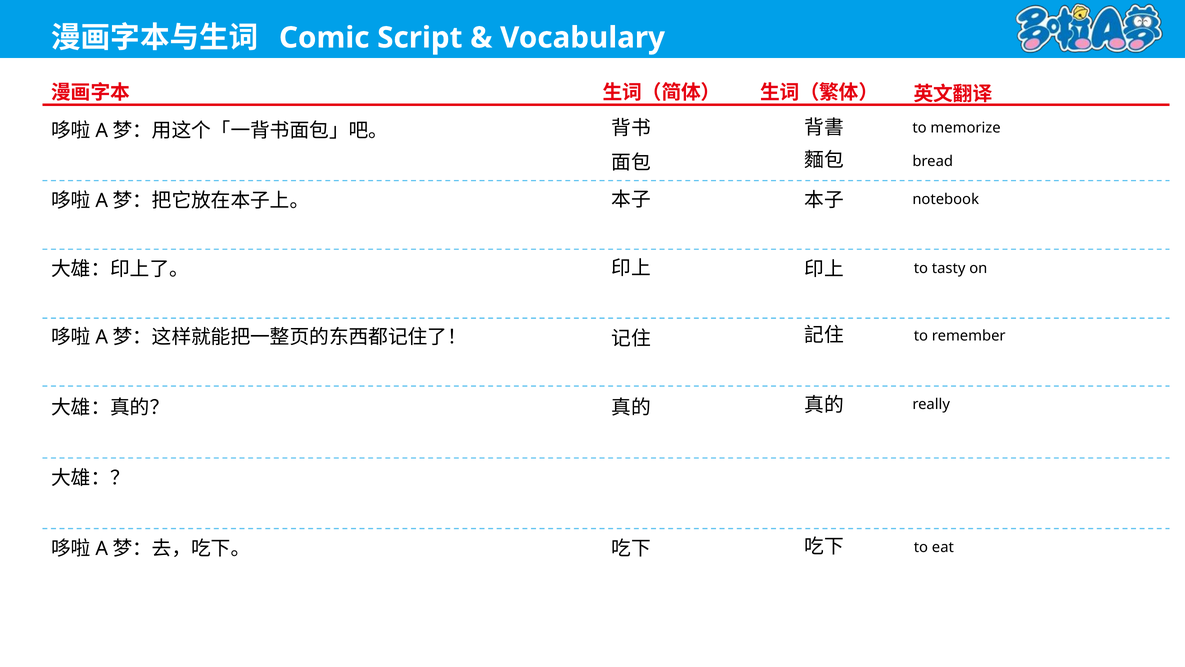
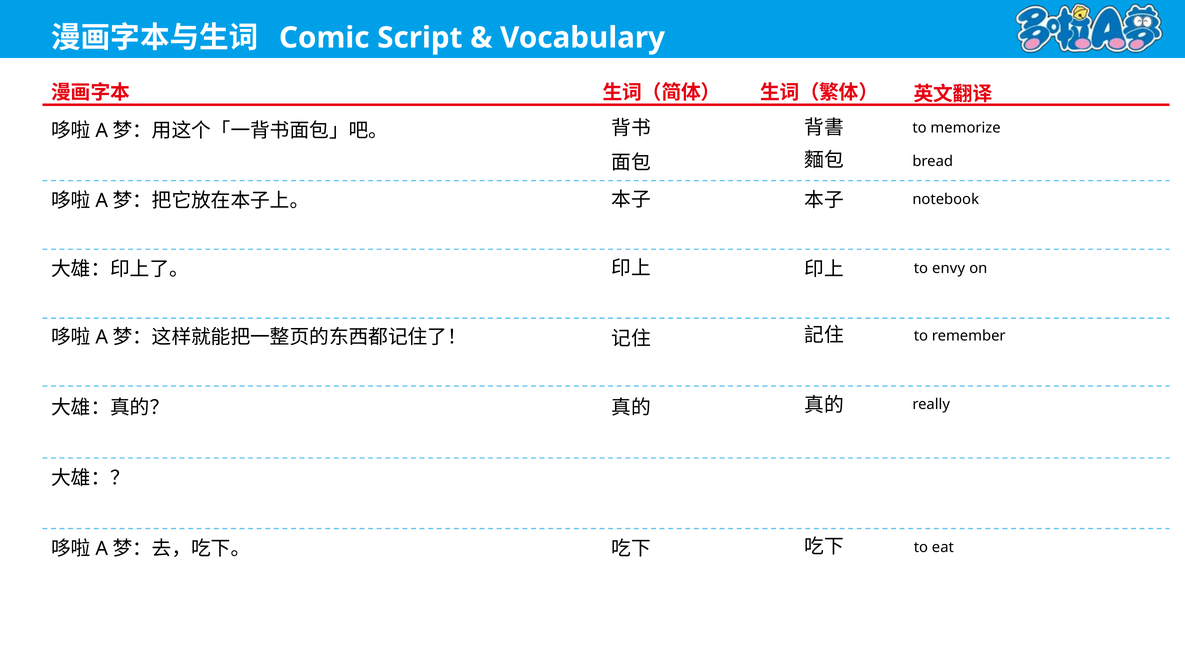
tasty: tasty -> envy (949, 268)
